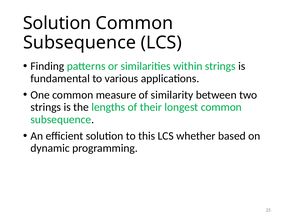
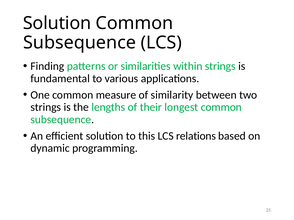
whether: whether -> relations (196, 136)
